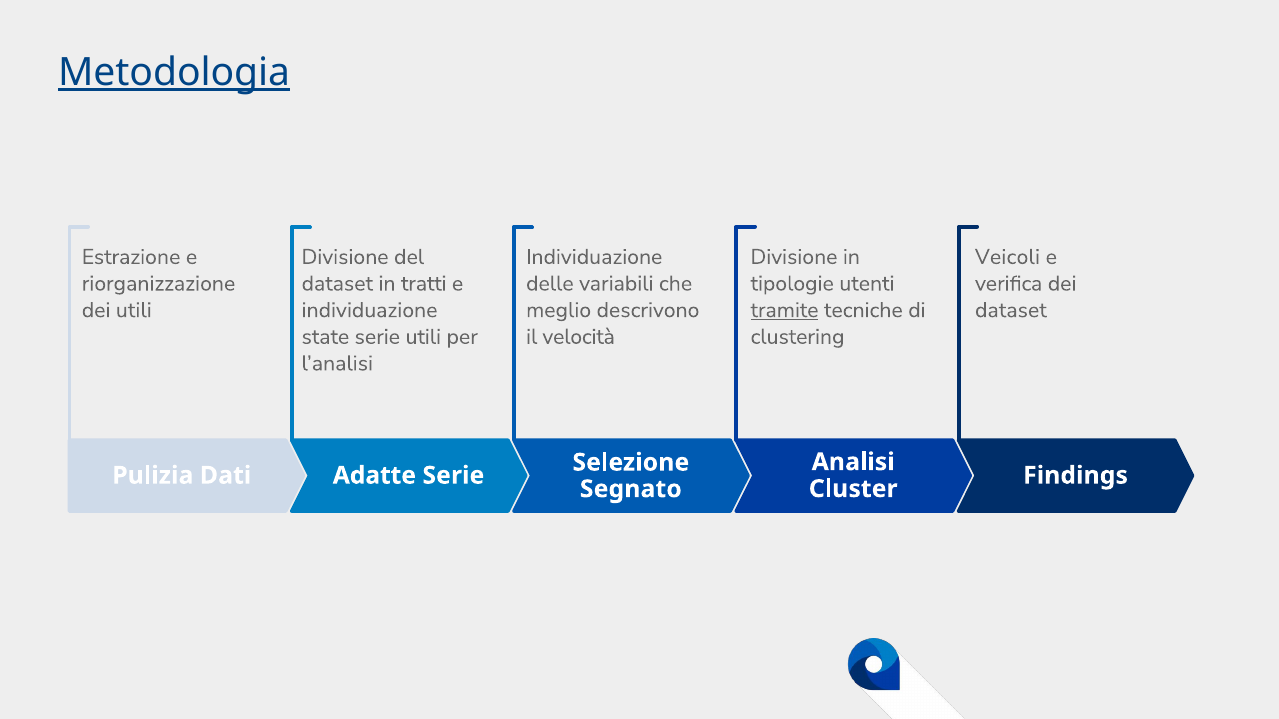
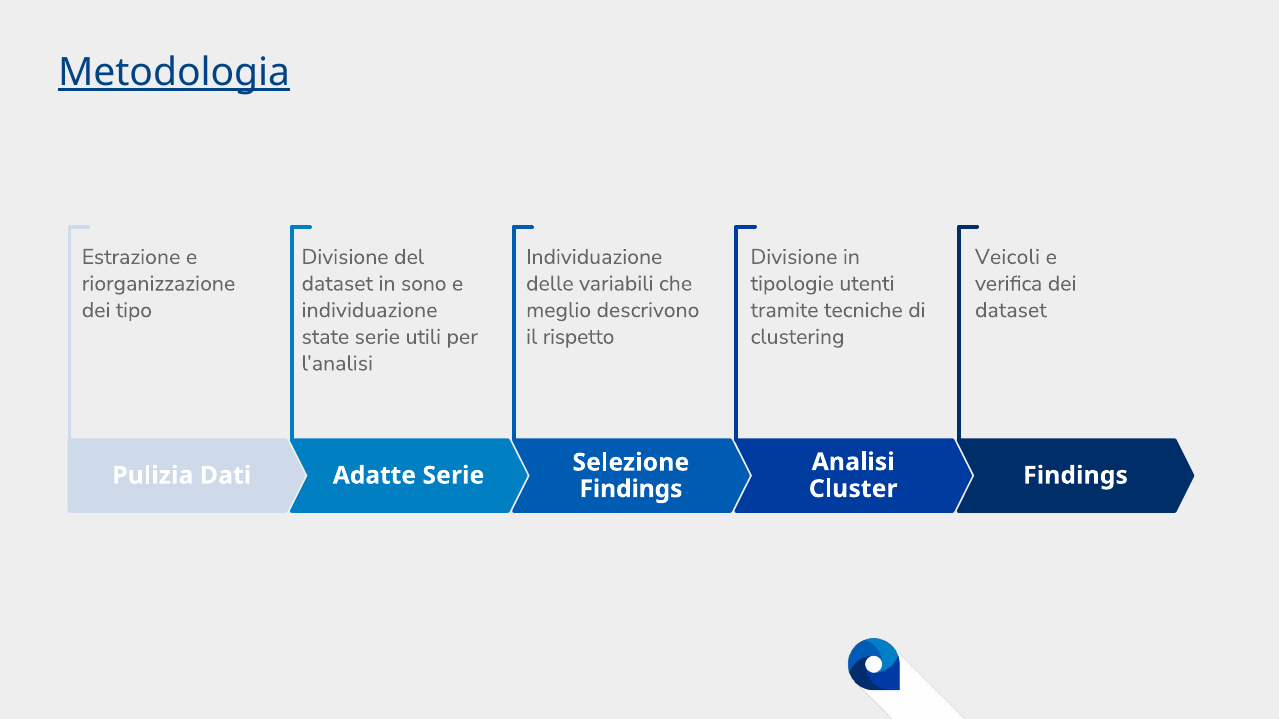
tratti: tratti -> sono (424, 284)
dei utili: utili -> tipo (134, 310)
tramite underline: present -> none (785, 310)
velocità: velocità -> rispetto (579, 337)
Segnato: Segnato -> Findings (631, 489)
